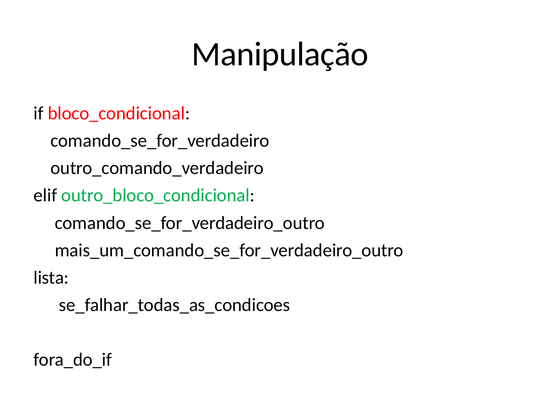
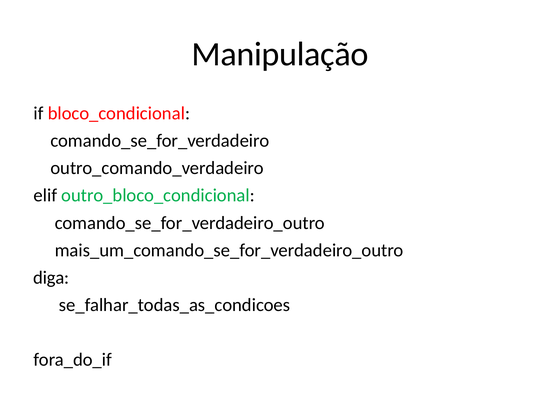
lista: lista -> diga (51, 278)
